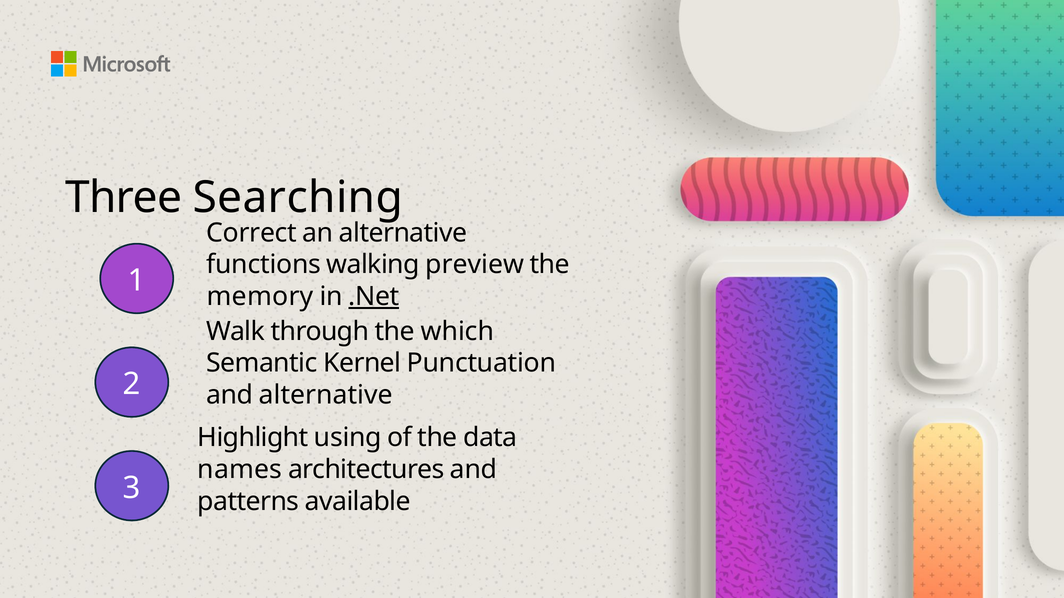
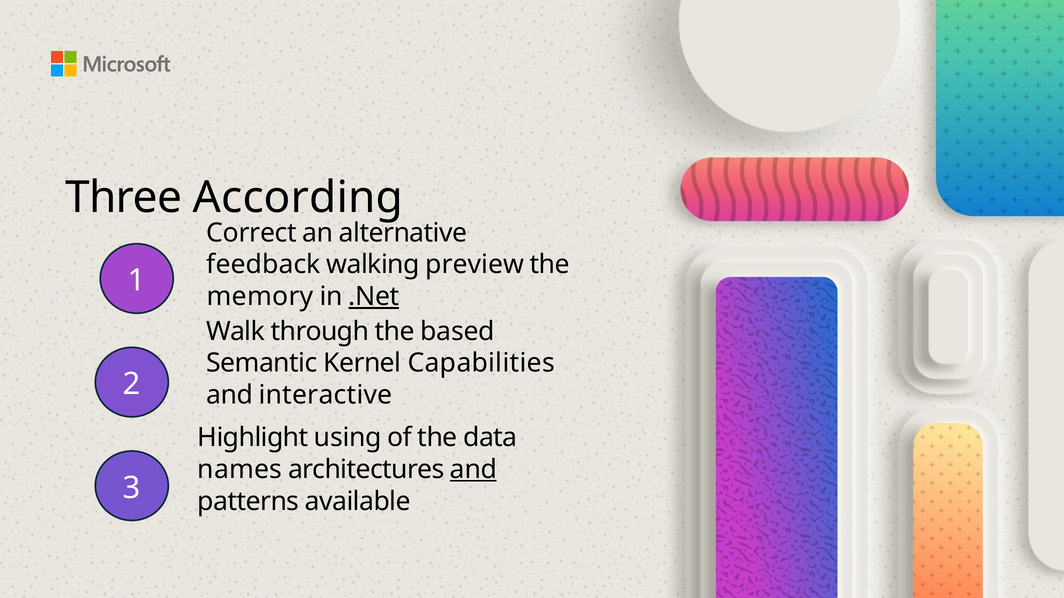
Searching: Searching -> According (298, 198)
functions: functions -> feedback (264, 265)
which: which -> based (458, 332)
Punctuation: Punctuation -> Capabilities (481, 364)
and alternative: alternative -> interactive (326, 395)
and underline: none -> present (474, 470)
